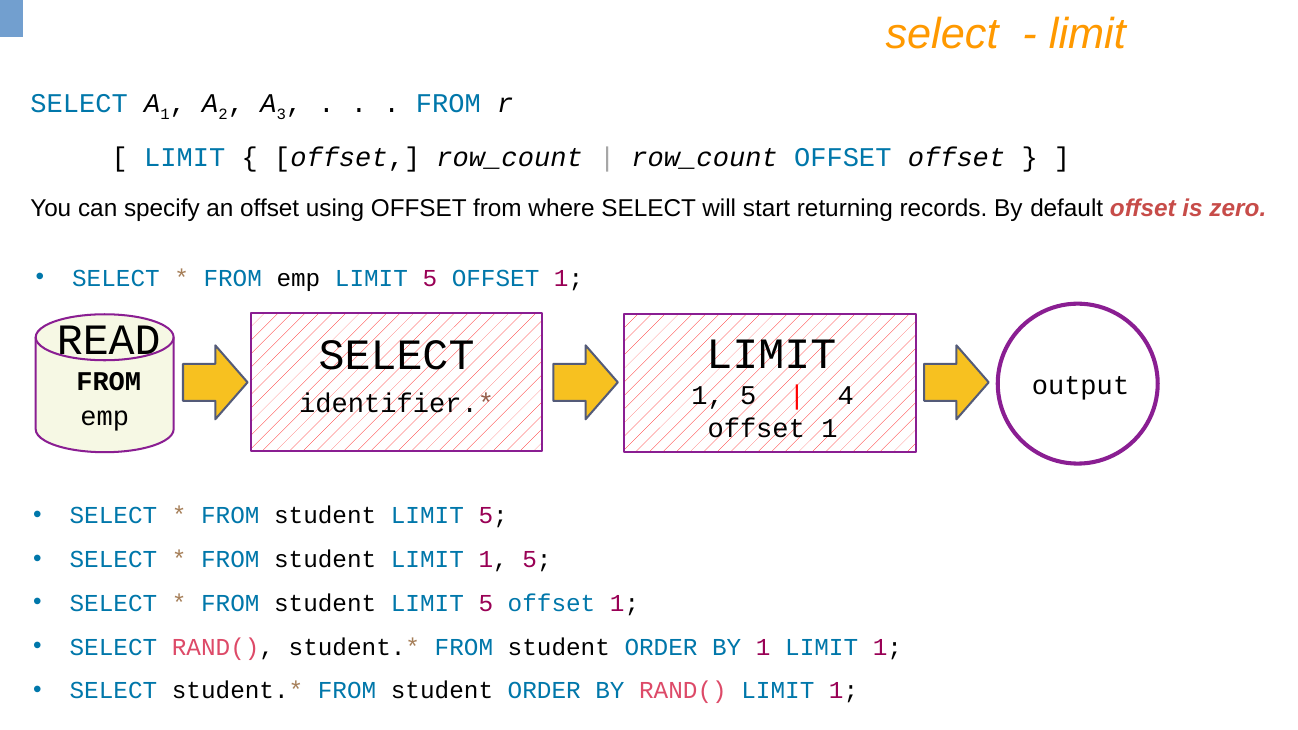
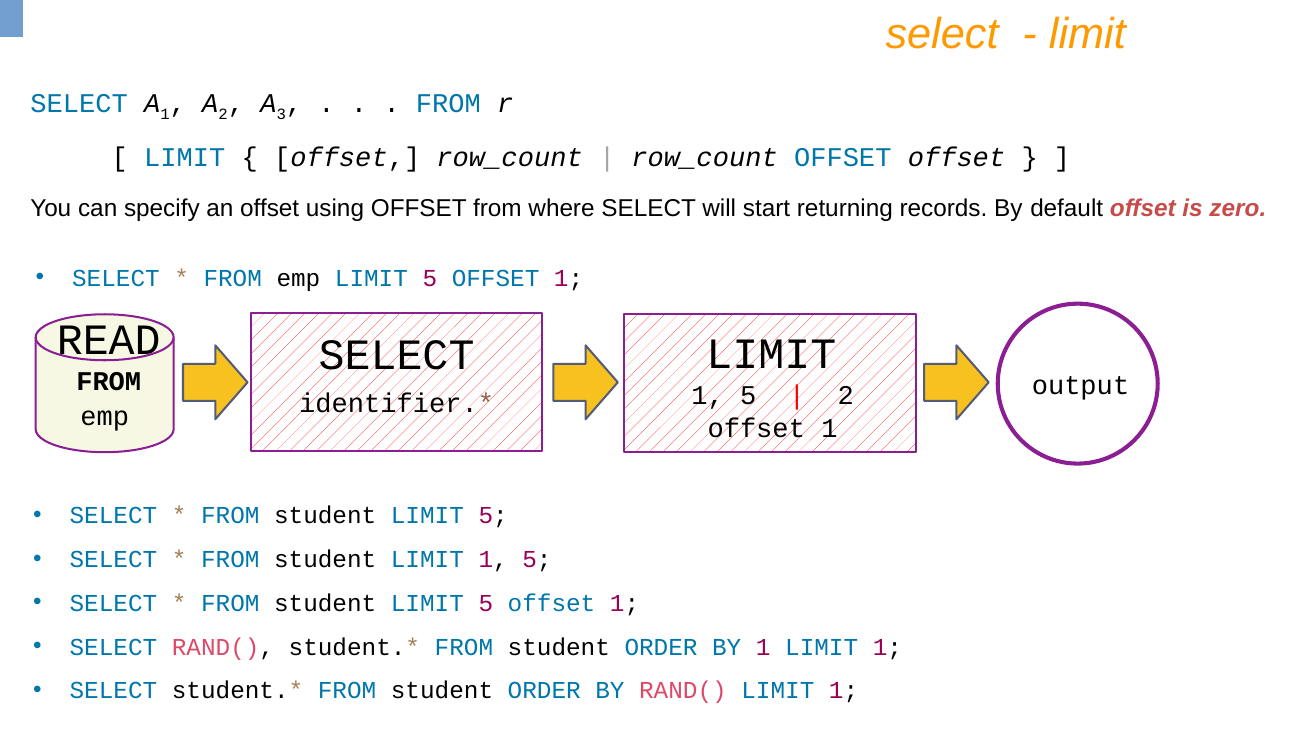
4: 4 -> 2 (846, 396)
